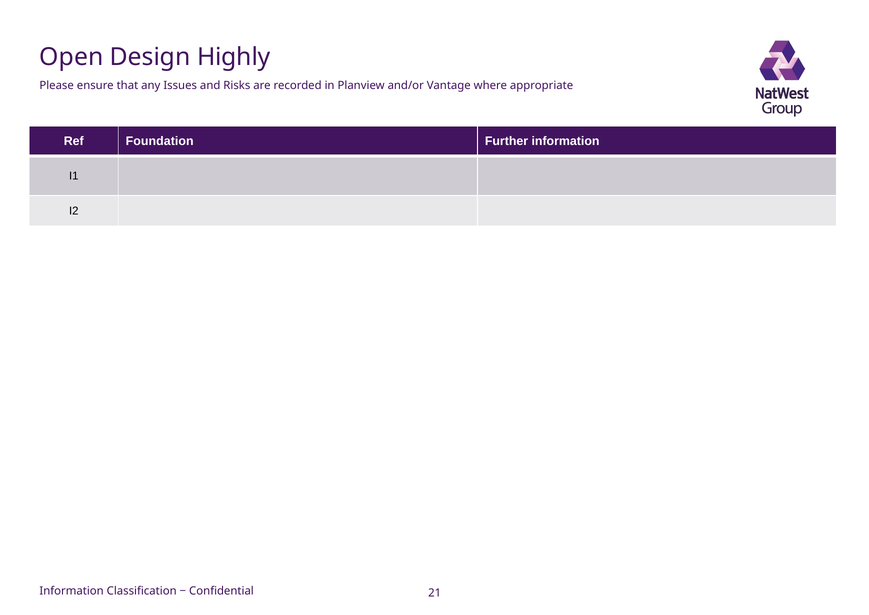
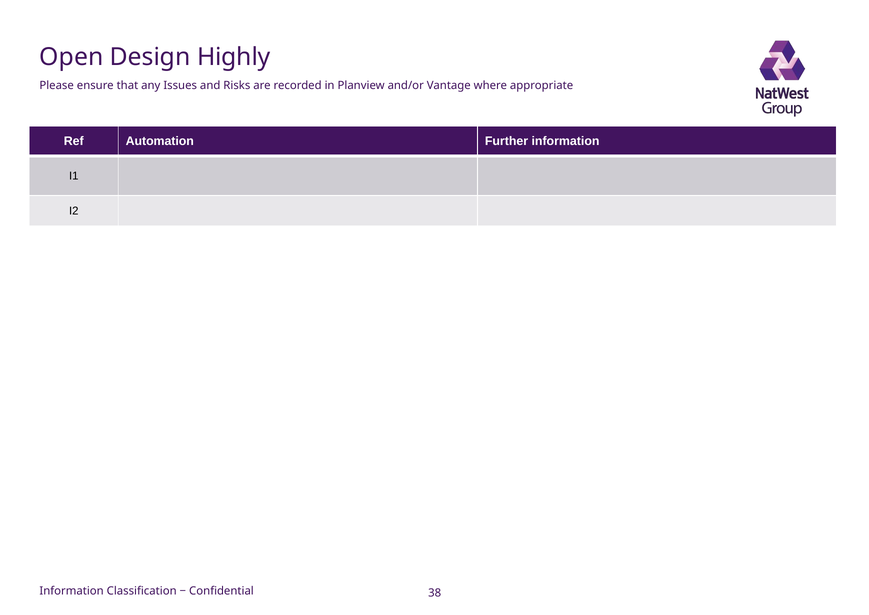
Foundation: Foundation -> Automation (160, 141)
21: 21 -> 38 (435, 592)
